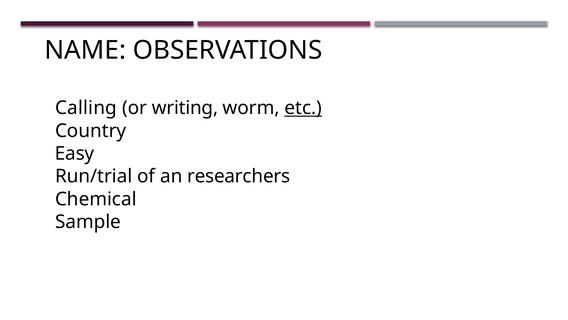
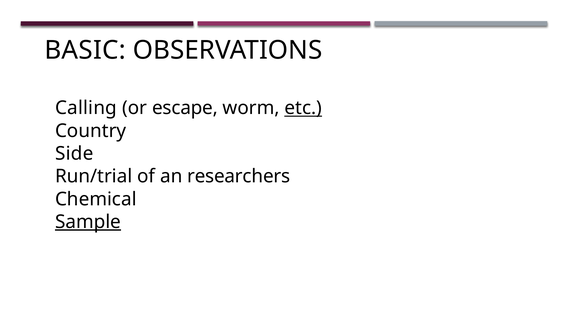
NAME: NAME -> BASIC (85, 50)
writing: writing -> escape (185, 108)
Easy: Easy -> Side (74, 153)
Sample underline: none -> present (88, 222)
